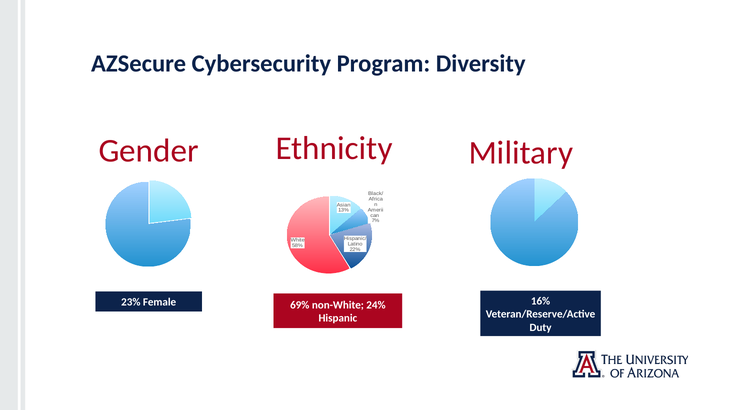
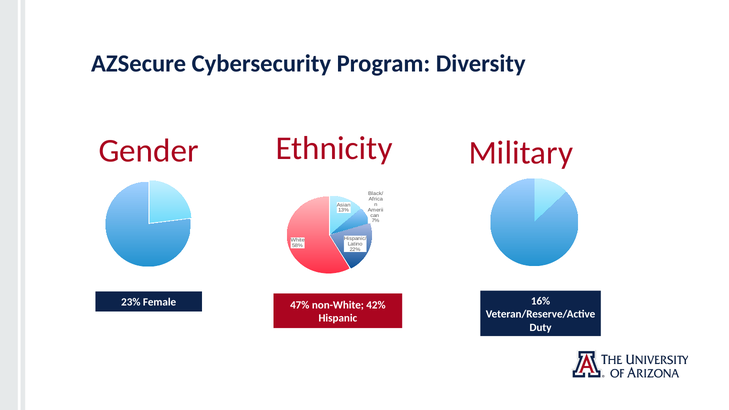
69%: 69% -> 47% (300, 305)
24%: 24% -> 42% (376, 305)
